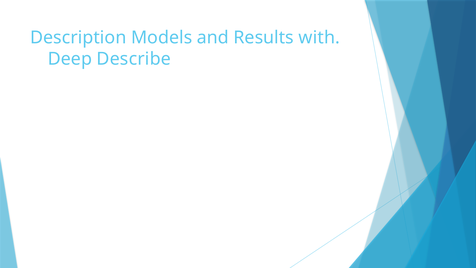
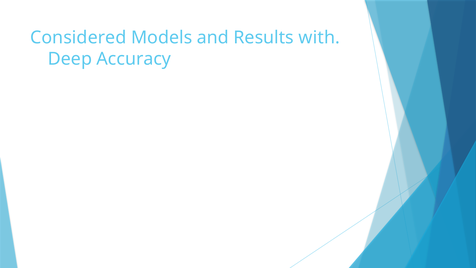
Description: Description -> Considered (78, 38)
Describe: Describe -> Accuracy (134, 59)
